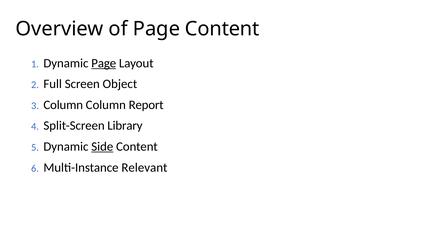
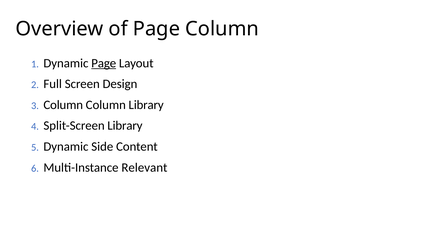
Page Content: Content -> Column (222, 29)
Object: Object -> Design (120, 84)
Column Report: Report -> Library (146, 105)
Side underline: present -> none (102, 147)
